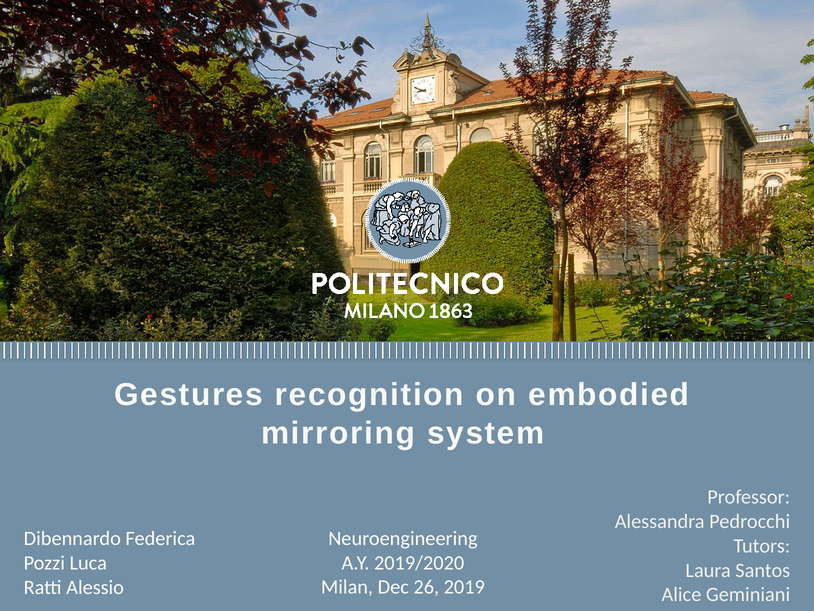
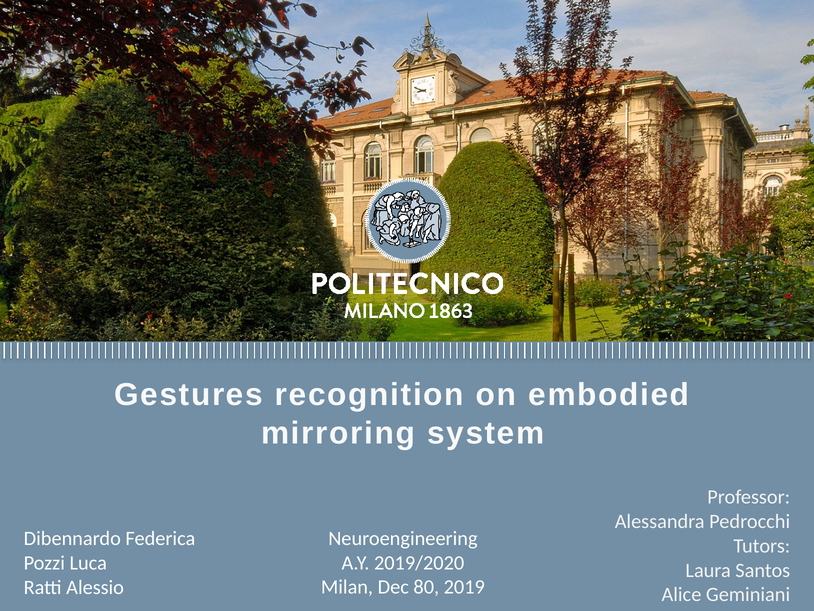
26: 26 -> 80 (426, 587)
